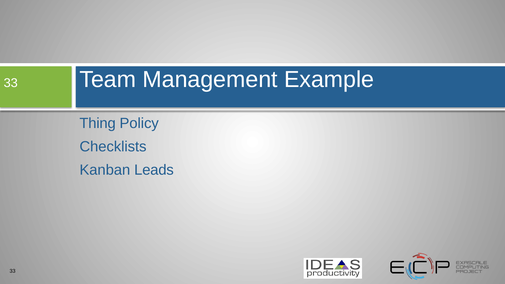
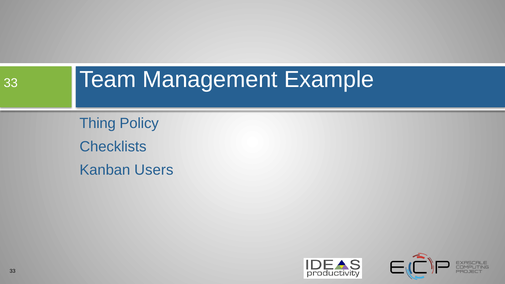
Leads: Leads -> Users (154, 170)
